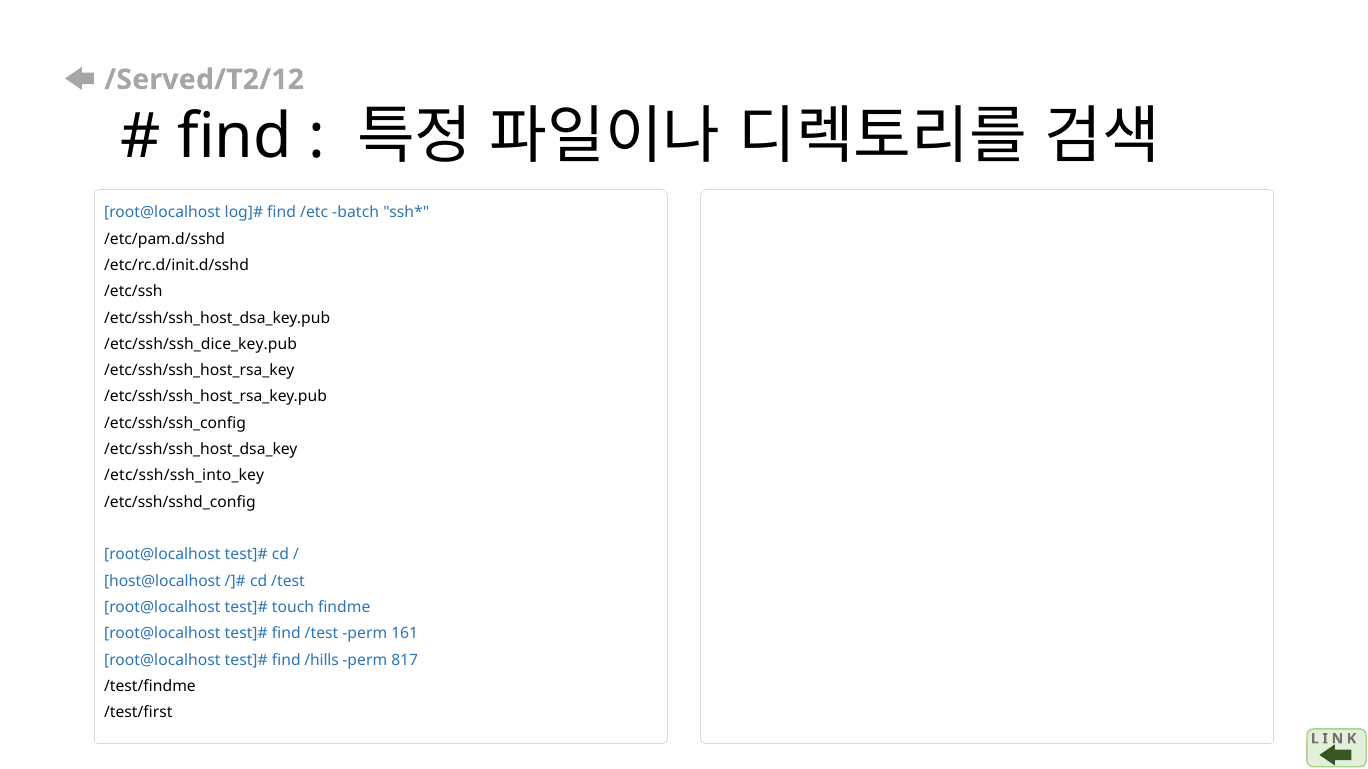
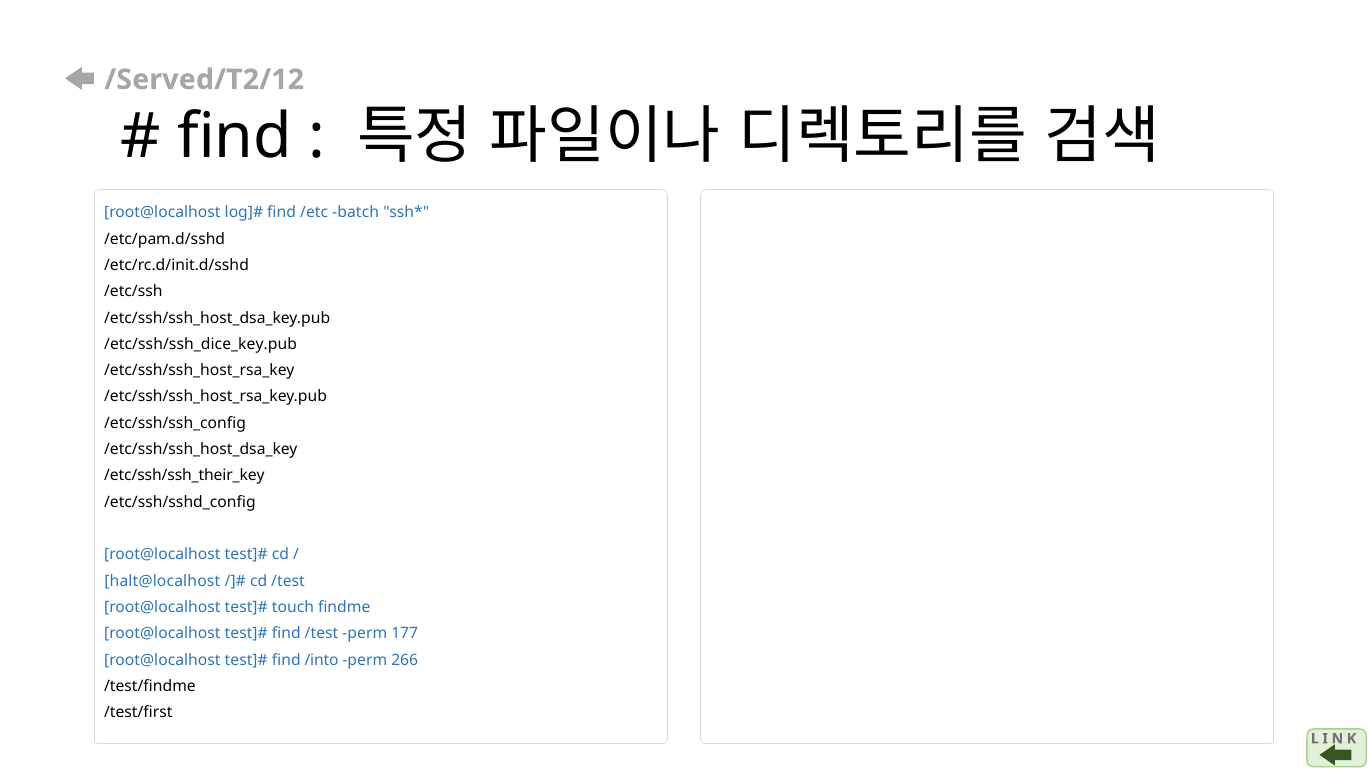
/etc/ssh/ssh_into_key: /etc/ssh/ssh_into_key -> /etc/ssh/ssh_their_key (184, 476)
host@localhost: host@localhost -> halt@localhost (162, 581)
161: 161 -> 177 (405, 634)
/hills: /hills -> /into (322, 660)
817: 817 -> 266 (405, 660)
